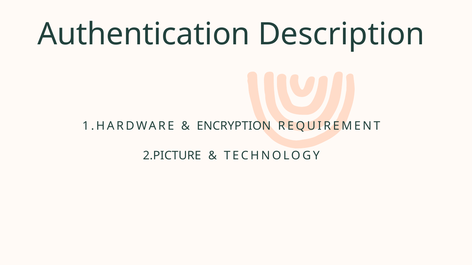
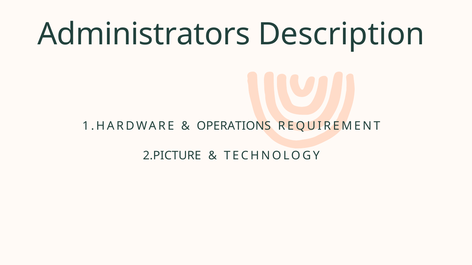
Authentication: Authentication -> Administrators (144, 34)
ENCRYPTION: ENCRYPTION -> OPERATIONS (234, 126)
